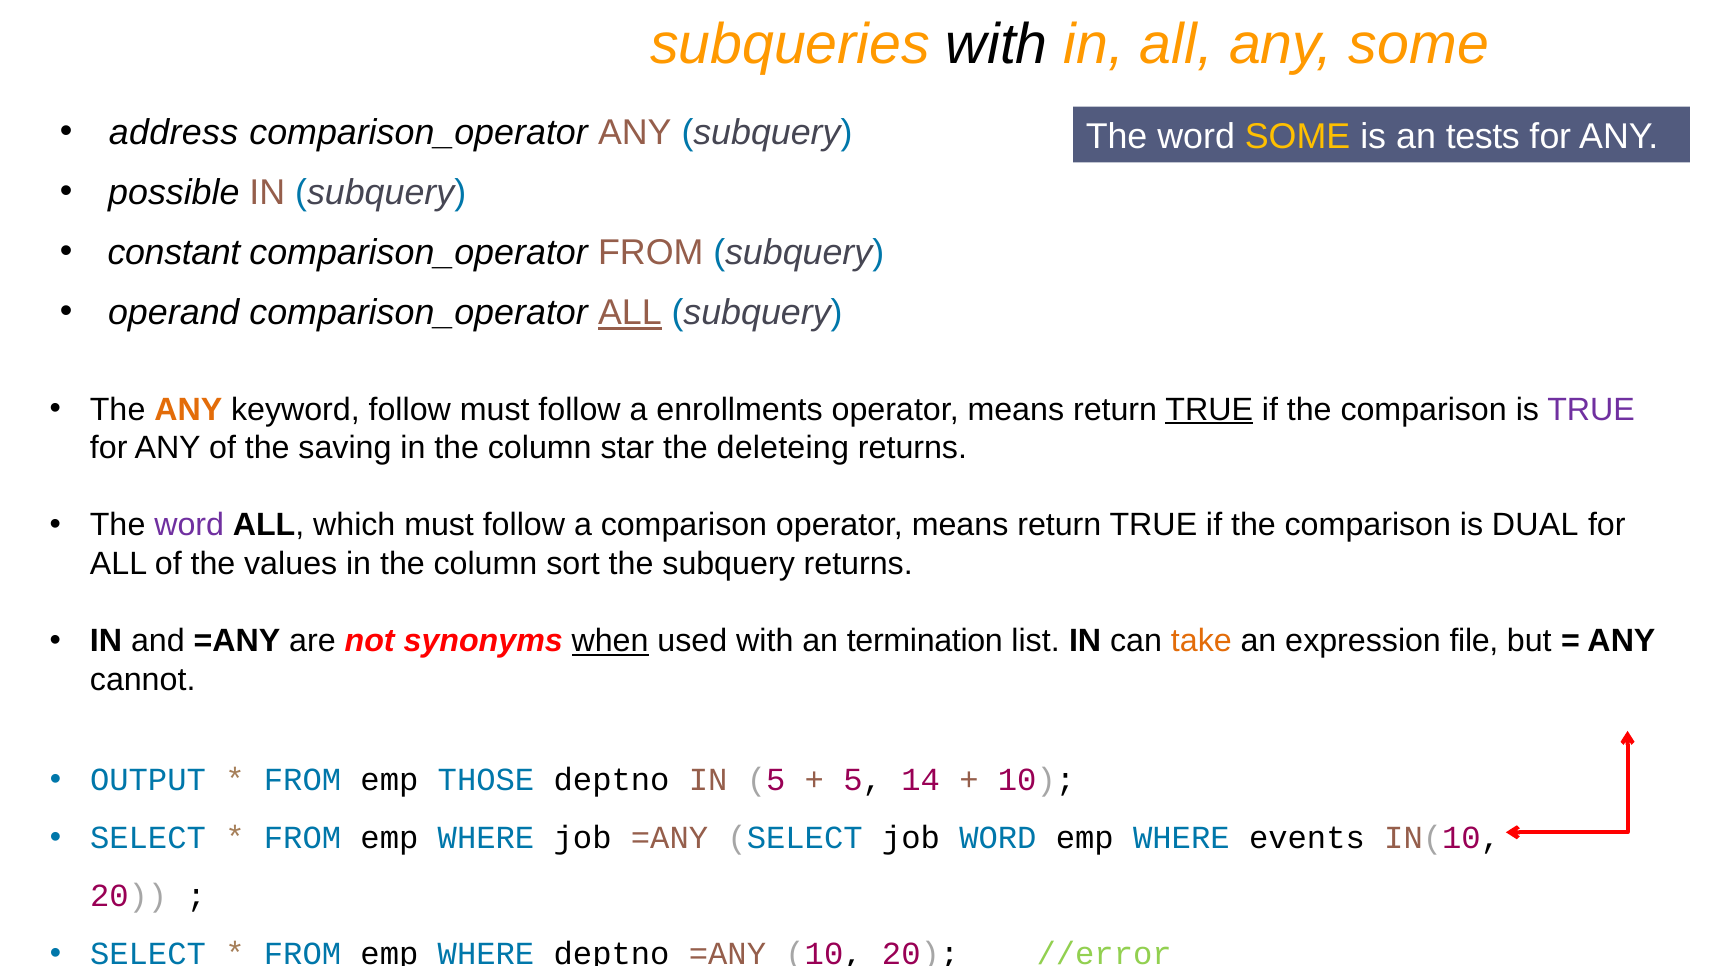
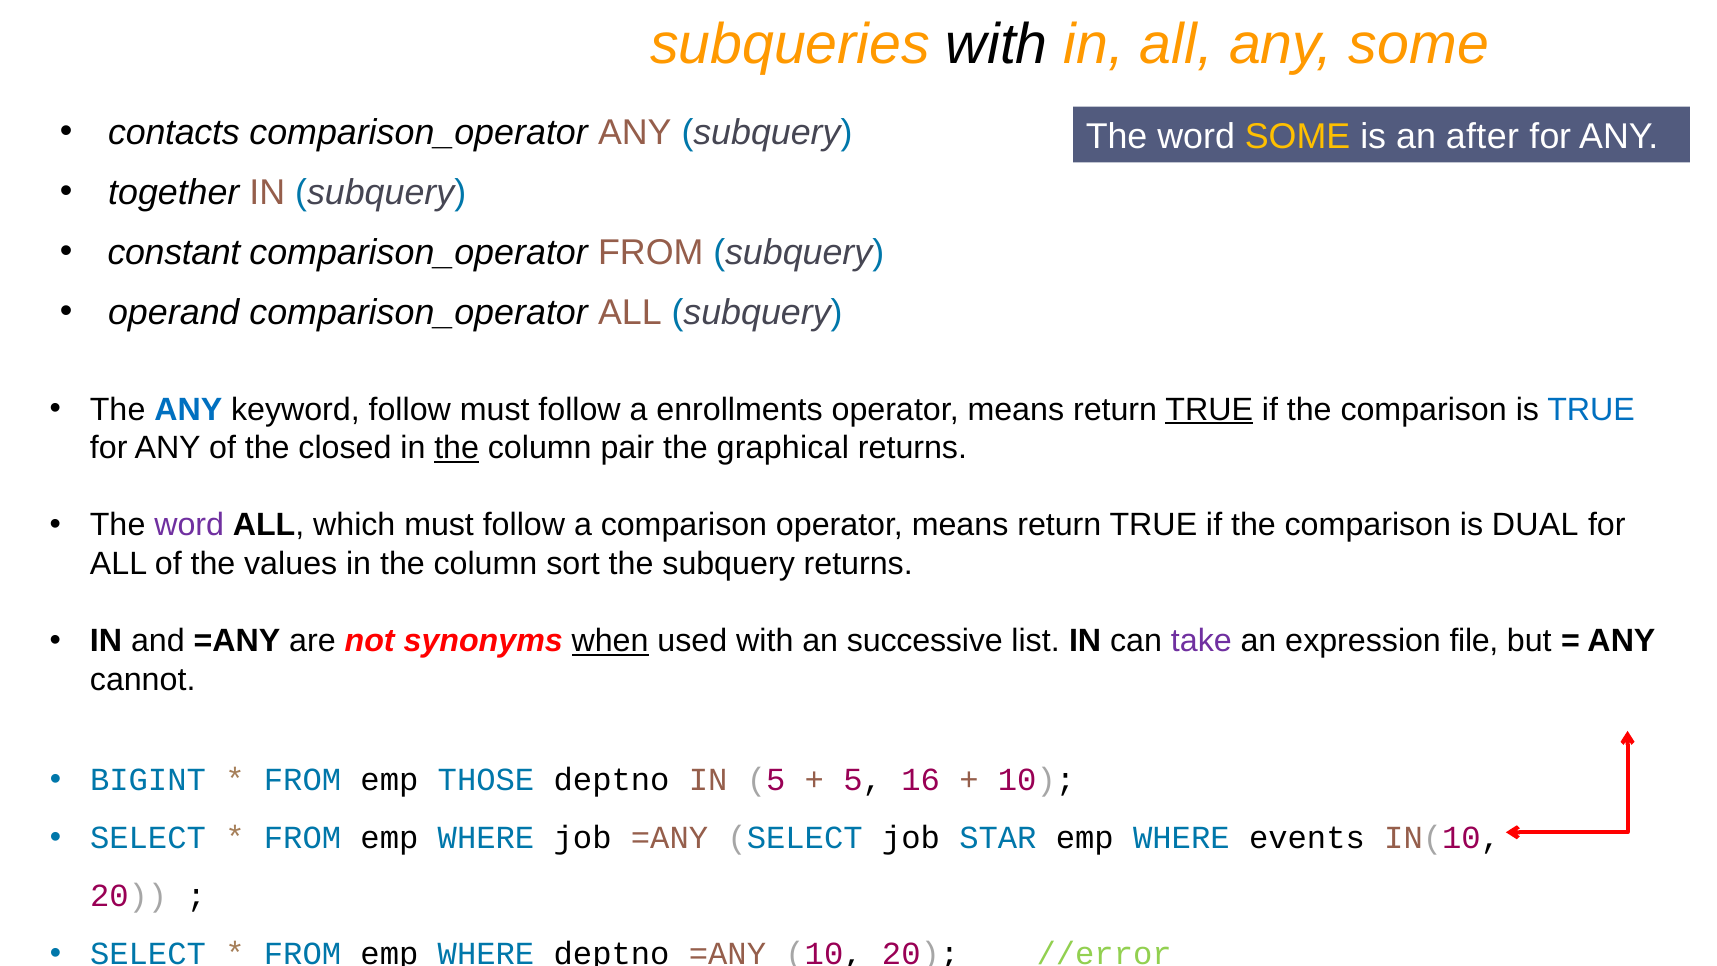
address: address -> contacts (174, 133)
tests: tests -> after (1482, 137)
possible: possible -> together (174, 193)
ALL underline: present -> none (630, 313)
ANY colour: orange -> blue (188, 409)
TRUE colour: purple -> blue (1591, 409)
saving: saving -> closed (345, 448)
the underline: none -> present (457, 448)
star: star -> pair (627, 448)
deleteing: deleteing -> graphical (783, 448)
termination: termination -> successive (925, 641)
take colour: orange -> purple (1201, 641)
OUTPUT: OUTPUT -> BIGINT (148, 780)
14: 14 -> 16 (921, 780)
job WORD: WORD -> STAR (998, 838)
